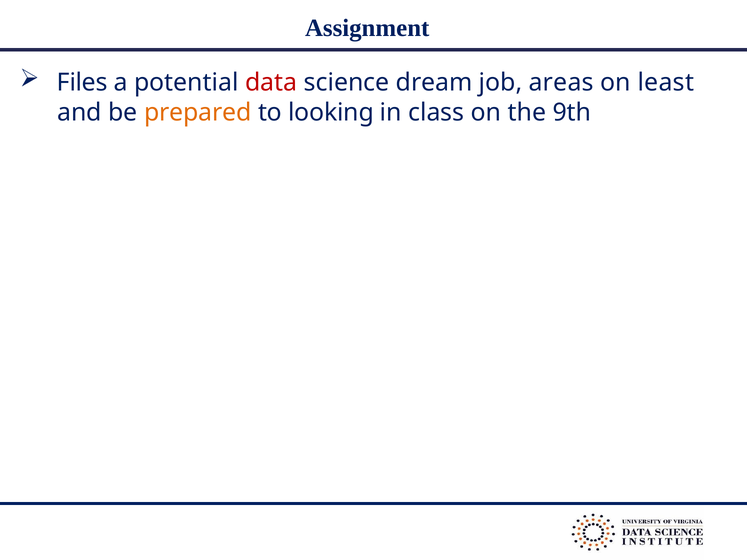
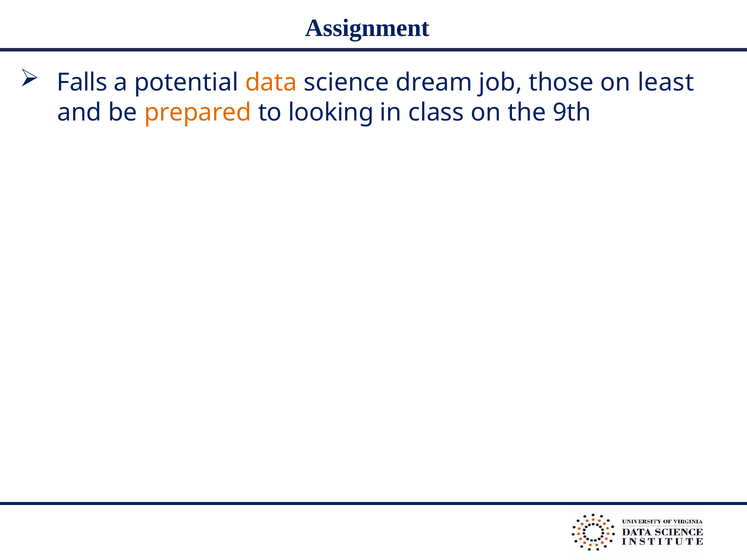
Files: Files -> Falls (82, 83)
data colour: red -> orange (271, 83)
areas: areas -> those (561, 83)
